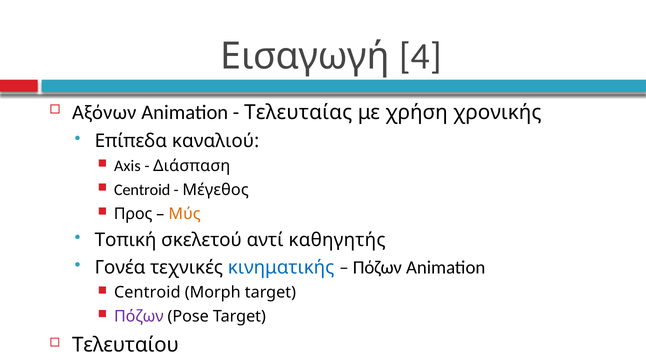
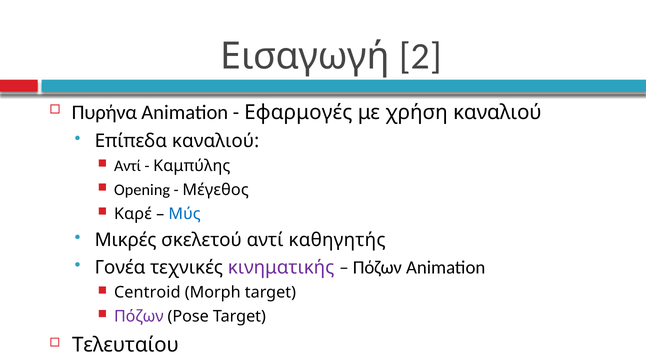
4: 4 -> 2 (420, 56)
Αξόνων: Αξόνων -> Πυρήνα (104, 113)
Τελευταίας: Τελευταίας -> Εφαρμογές (298, 113)
χρήση χρονικής: χρονικής -> καναλιού (497, 113)
Axis: Axis -> Αντί (128, 166)
Διάσπαση: Διάσπαση -> Καμπύλης (192, 166)
Centroid: Centroid -> Opening (142, 190)
Προς: Προς -> Καρέ (133, 214)
Μύς colour: orange -> blue (185, 214)
Τοπική: Τοπική -> Μικρές (126, 240)
κινηματικής colour: blue -> purple (281, 268)
